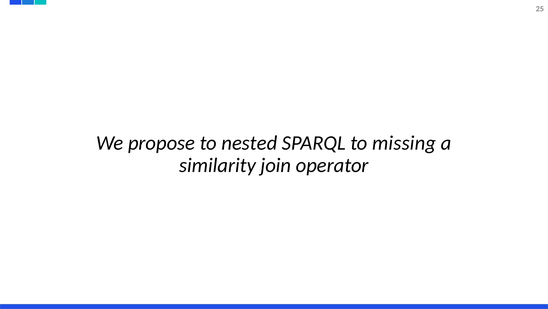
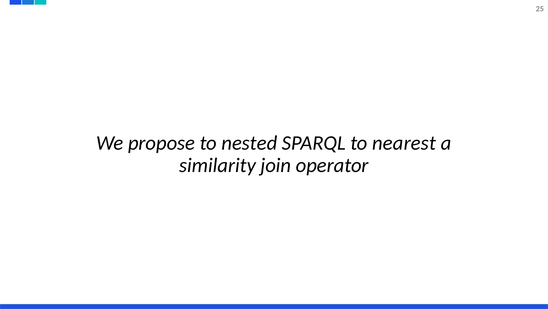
missing: missing -> nearest (404, 143)
